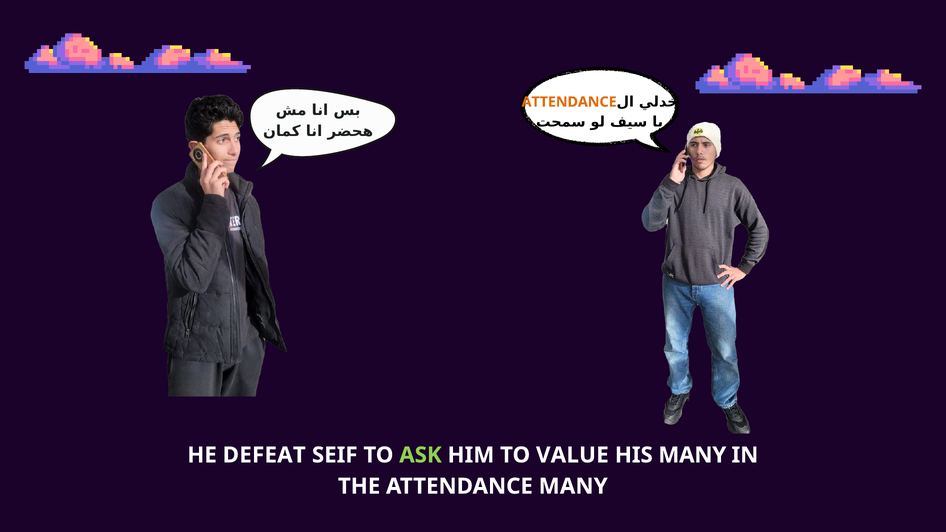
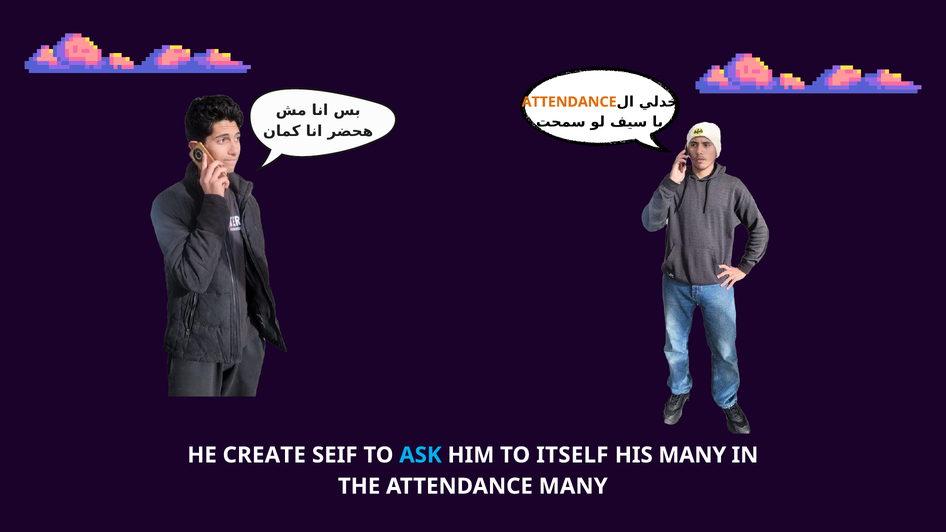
DEFEAT: DEFEAT -> CREATE (264, 455)
ASK colour: light green -> light blue (420, 455)
VALUE: VALUE -> ITSELF (572, 455)
